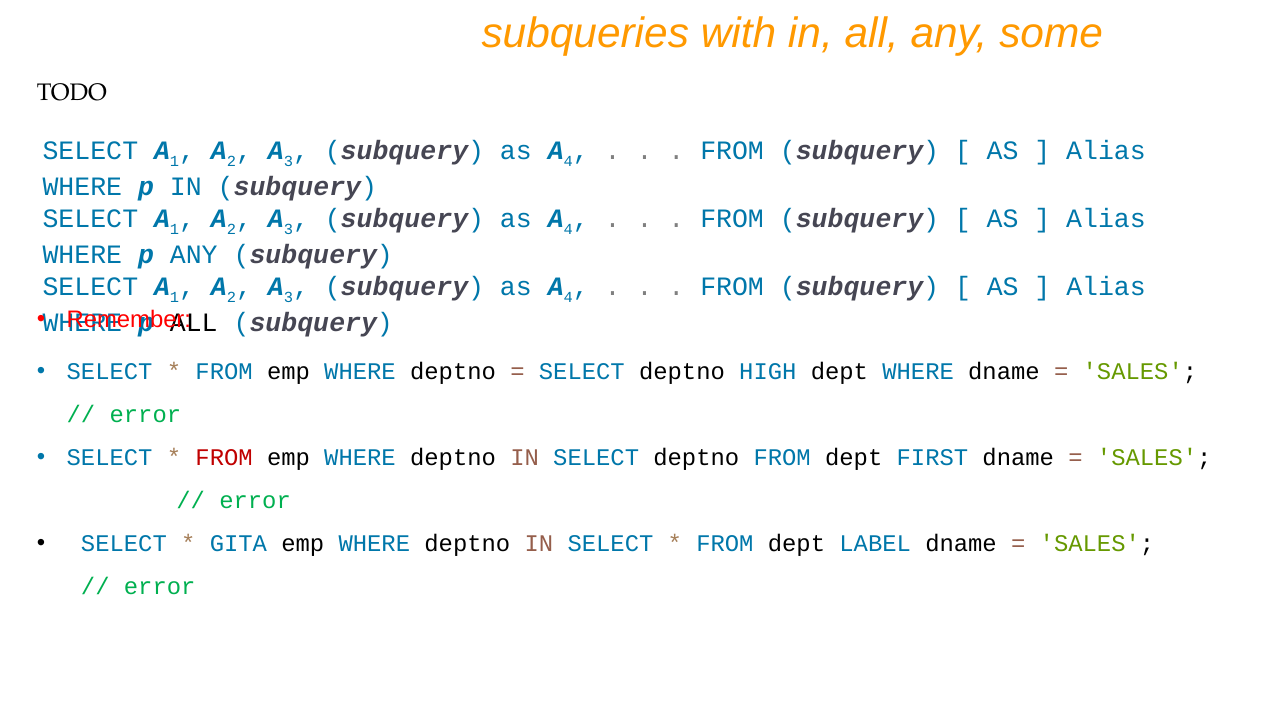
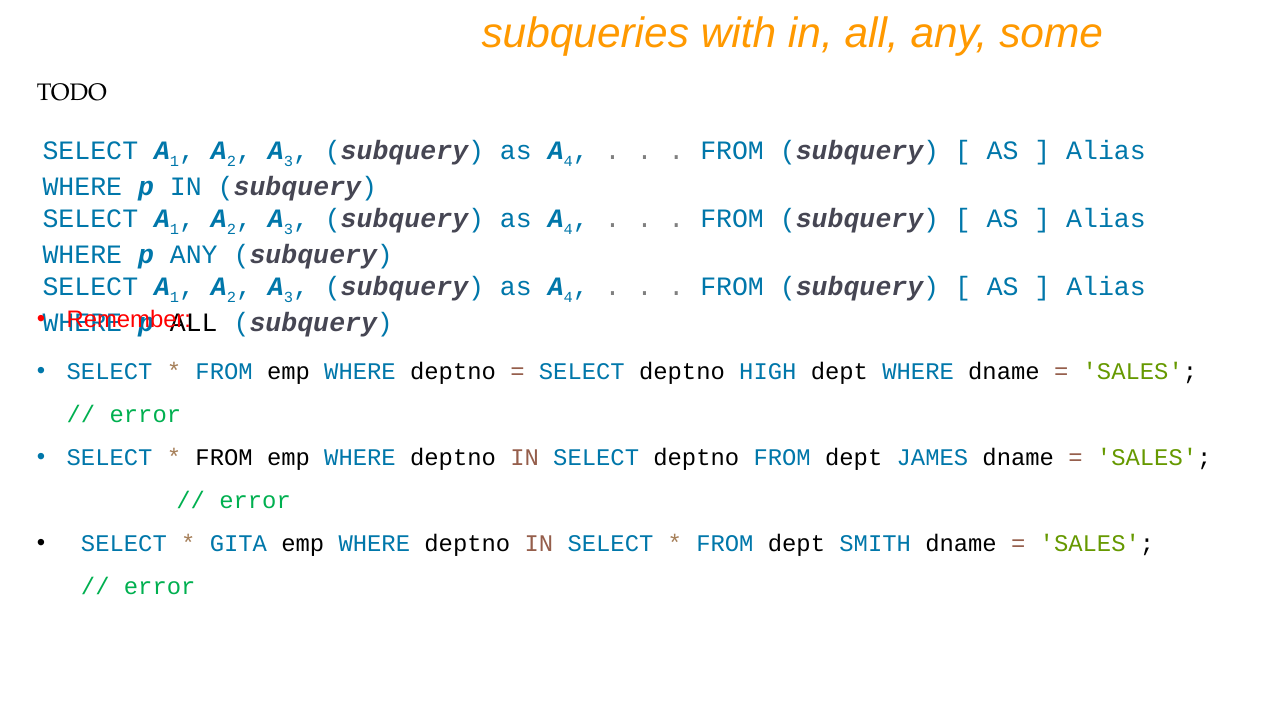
FROM colour: red -> black (224, 458)
FIRST: FIRST -> JAMES (932, 458)
LABEL: LABEL -> SMITH (875, 543)
